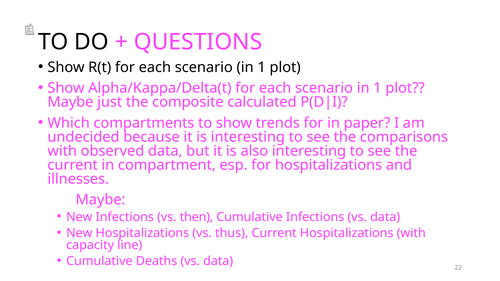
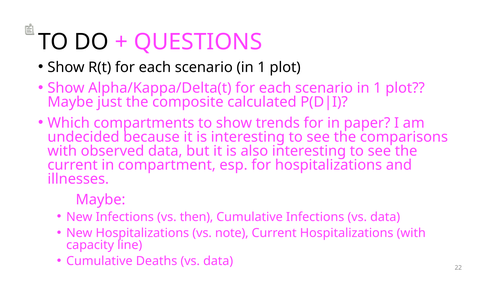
thus: thus -> note (232, 233)
